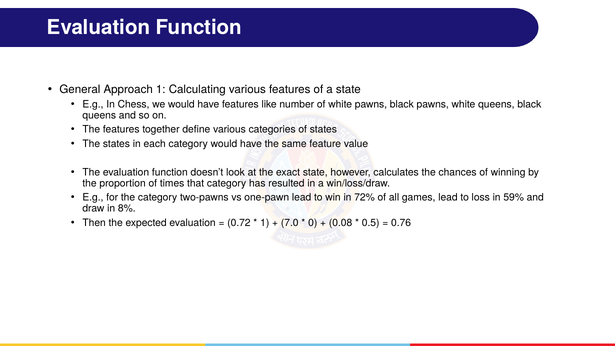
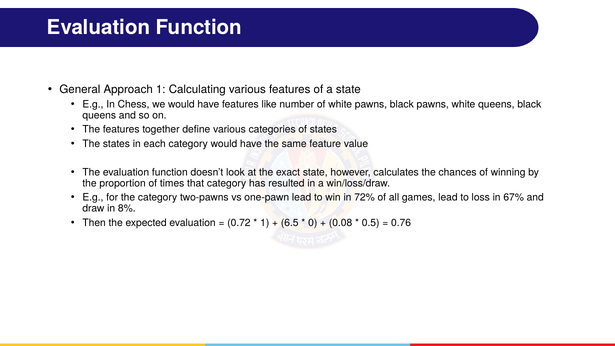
59%: 59% -> 67% (514, 197)
7.0: 7.0 -> 6.5 (290, 223)
